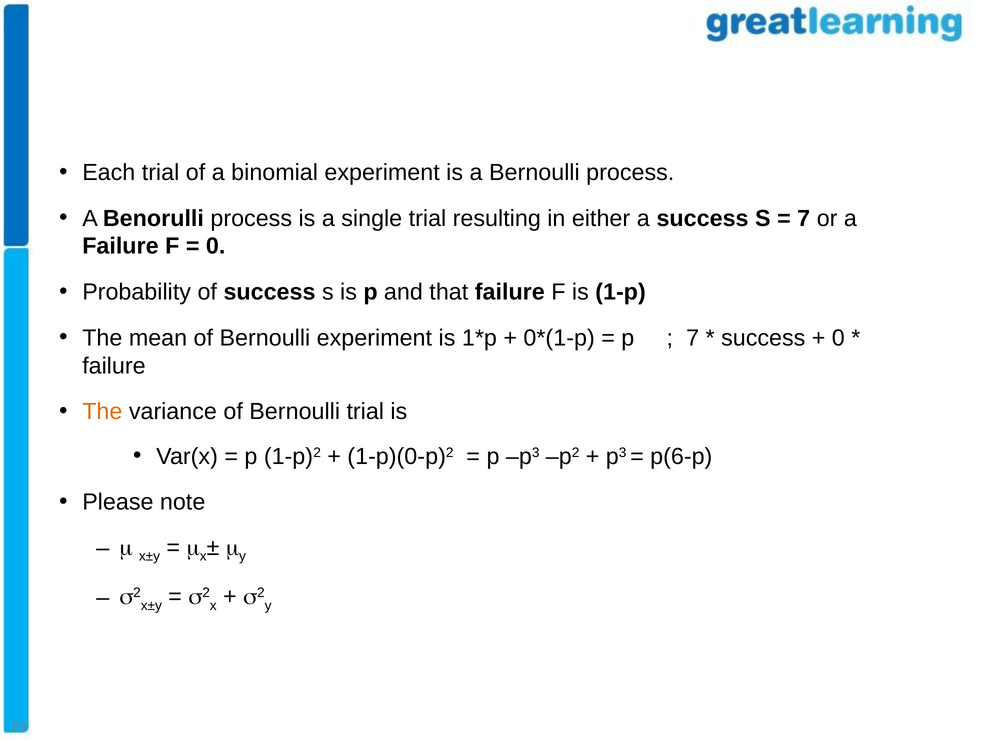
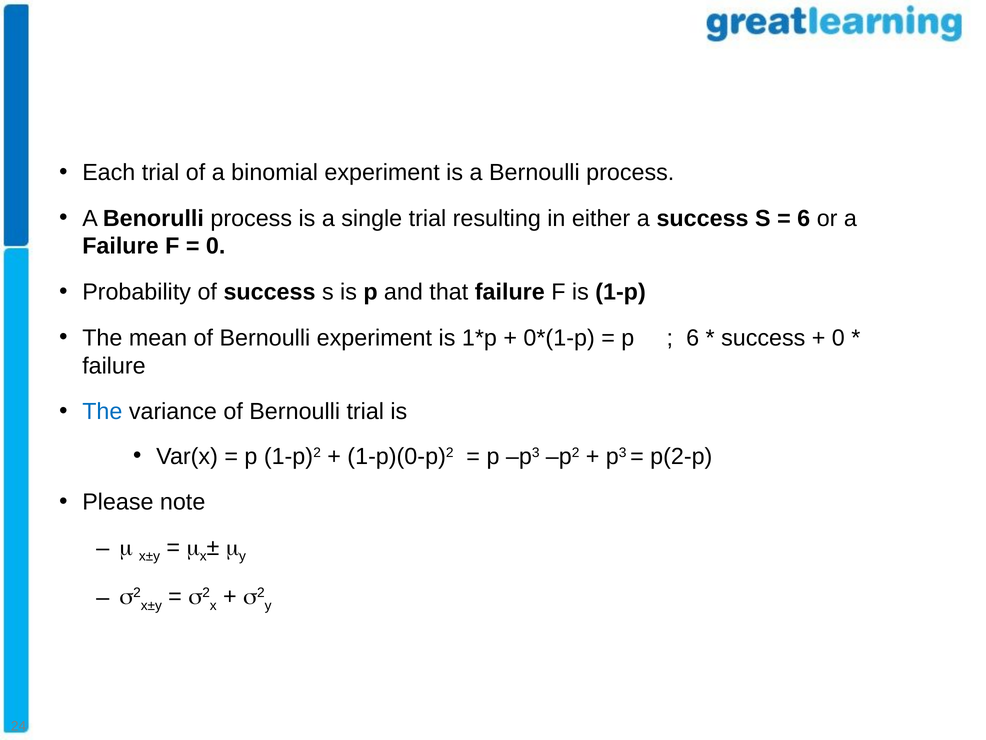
7: 7 -> 6 (804, 218)
7: 7 -> 6 (693, 338)
The colour: orange -> blue (102, 411)
p(6-p: p(6-p -> p(2-p (681, 456)
